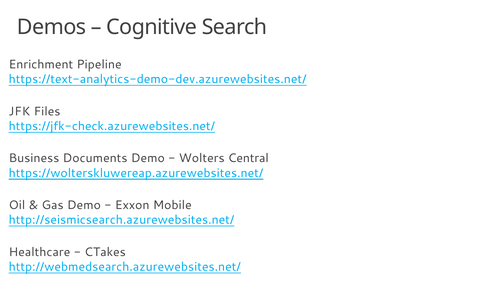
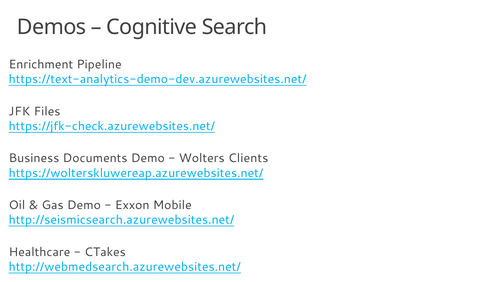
Central: Central -> Clients (248, 158)
